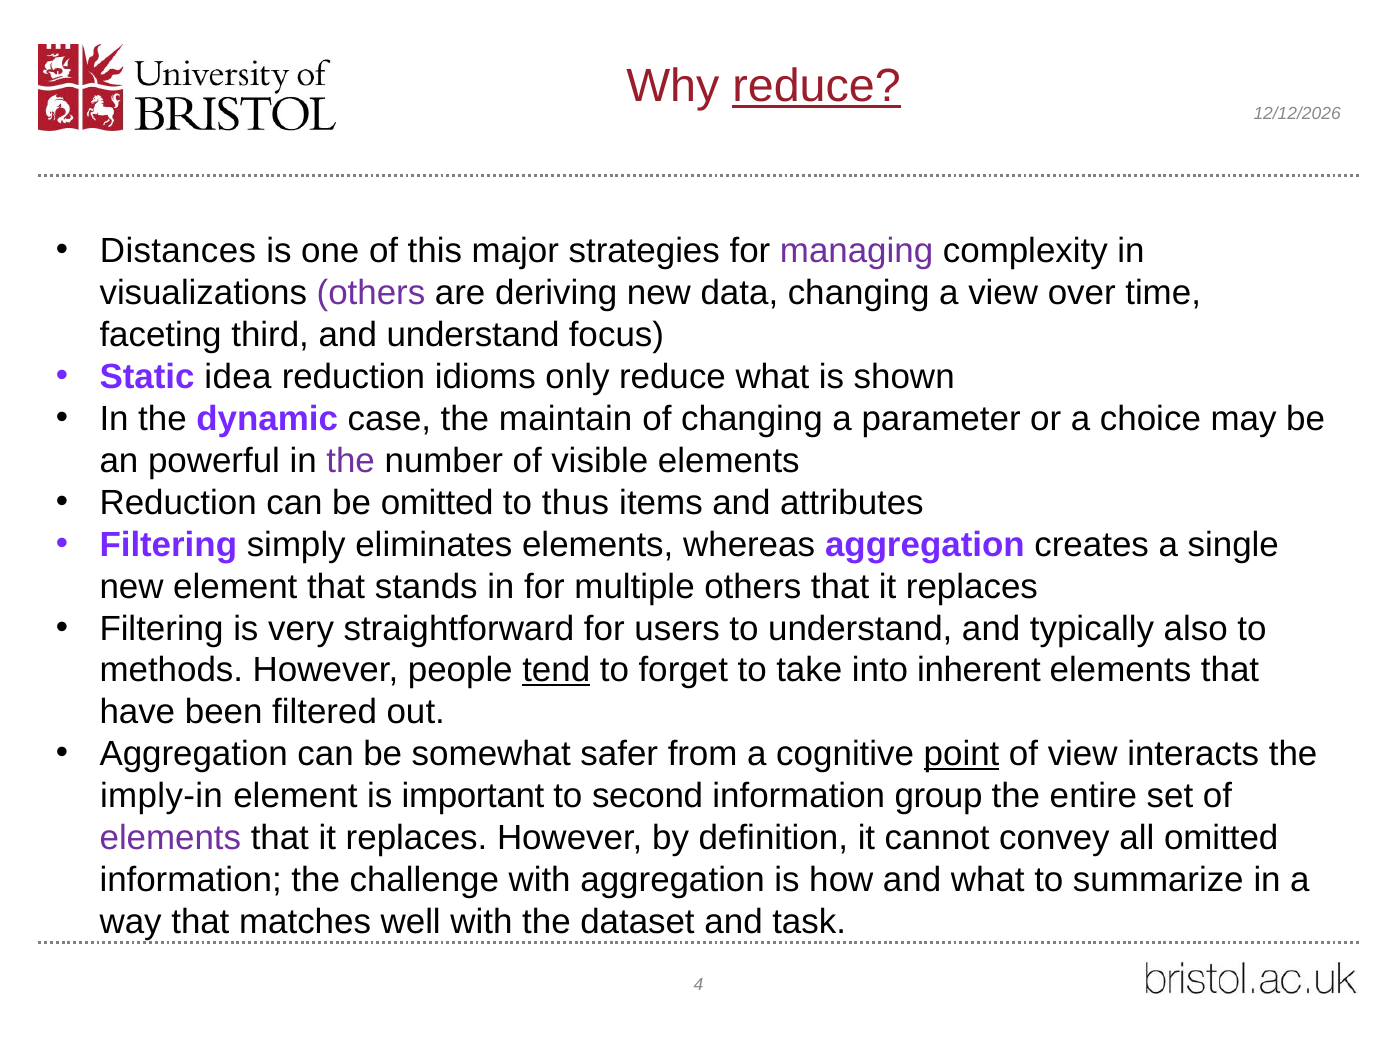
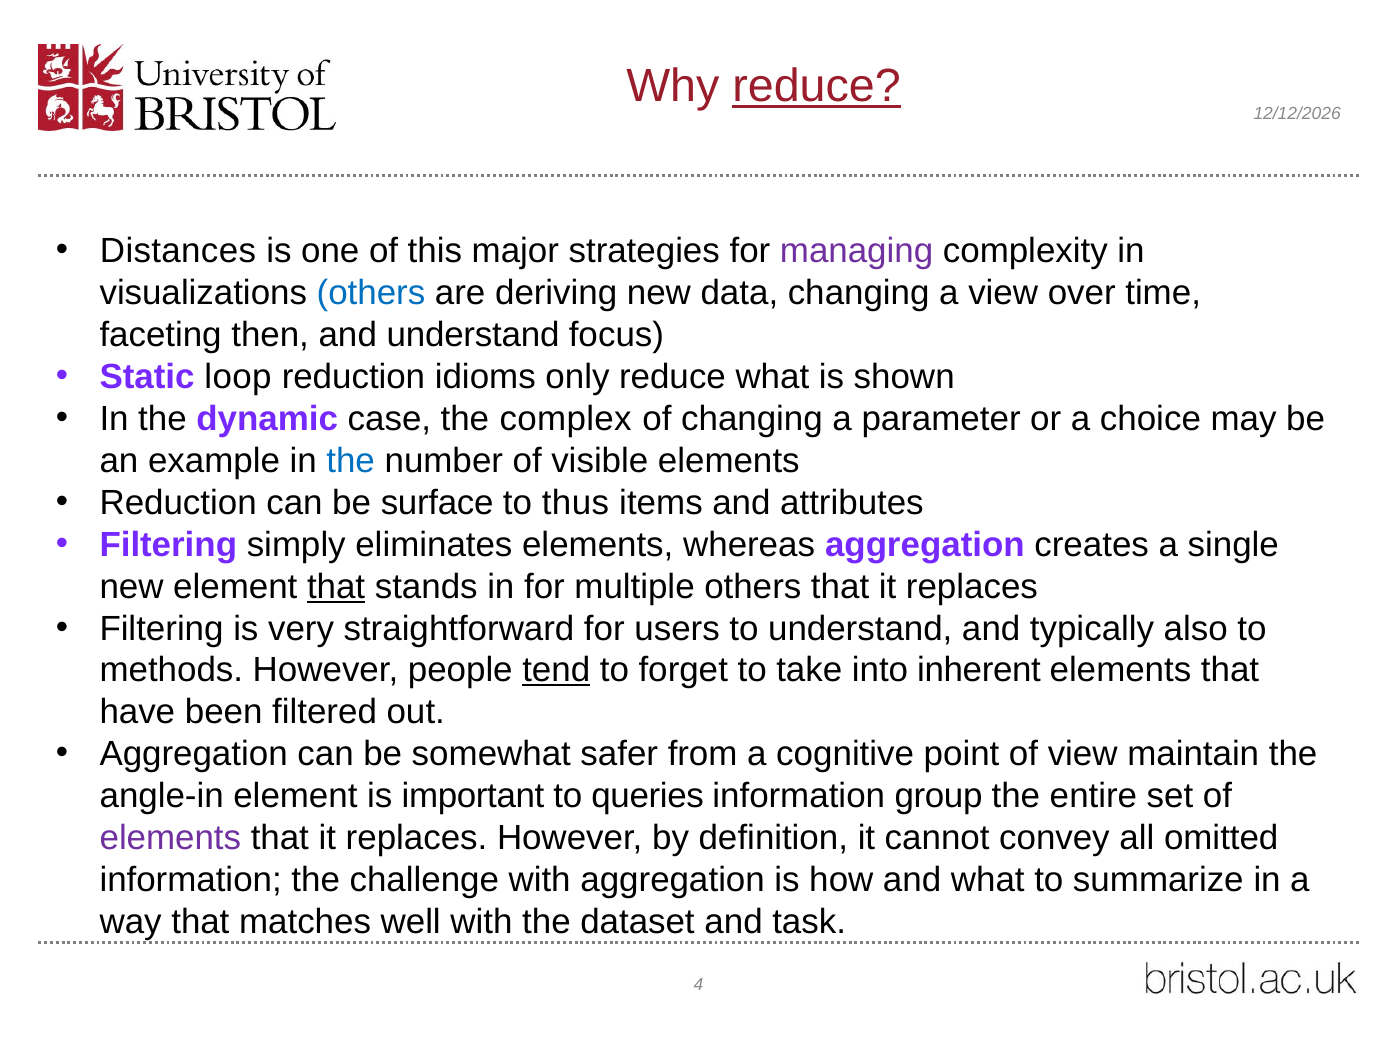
others colour: purple -> blue (371, 293)
third: third -> then (270, 335)
idea: idea -> loop (238, 377)
maintain: maintain -> complex (566, 419)
powerful: powerful -> example (214, 461)
the colour: purple -> blue (351, 461)
be omitted: omitted -> surface (437, 503)
that underline: none -> present (336, 586)
point underline: present -> none (962, 754)
interacts: interacts -> maintain (1193, 754)
imply-in: imply-in -> angle-in (162, 796)
second: second -> queries (648, 796)
